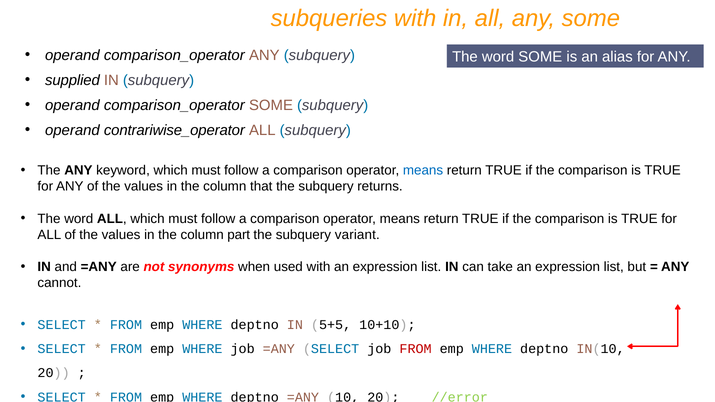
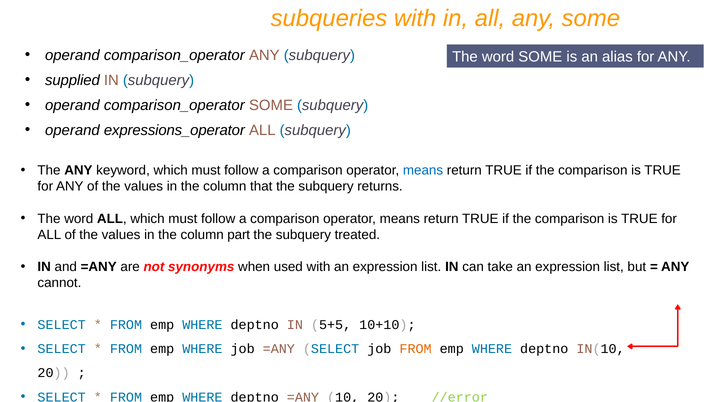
contrariwise_operator: contrariwise_operator -> expressions_operator (174, 130)
variant: variant -> treated (357, 235)
FROM colour: red -> orange (416, 349)
